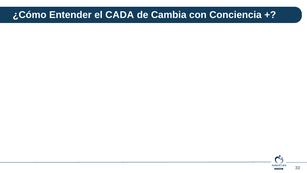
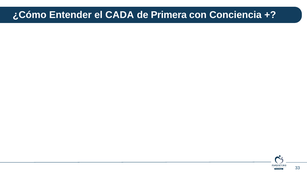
Cambia: Cambia -> Primera (169, 15)
